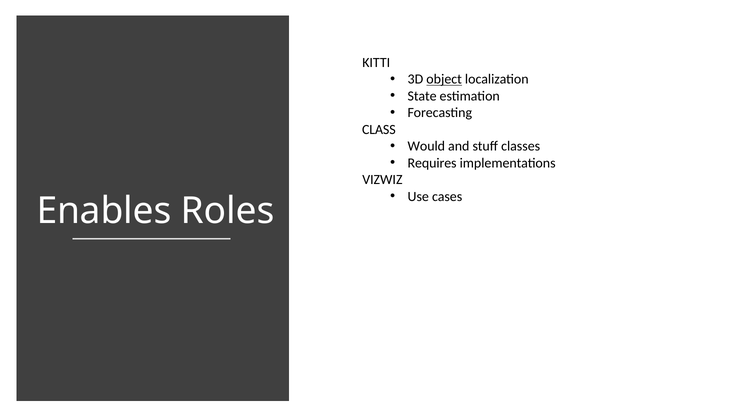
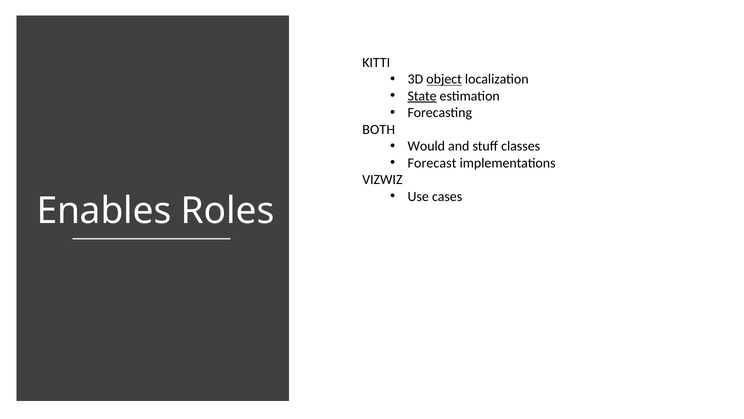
State underline: none -> present (422, 96)
CLASS: CLASS -> BOTH (379, 129)
Requires: Requires -> Forecast (432, 163)
